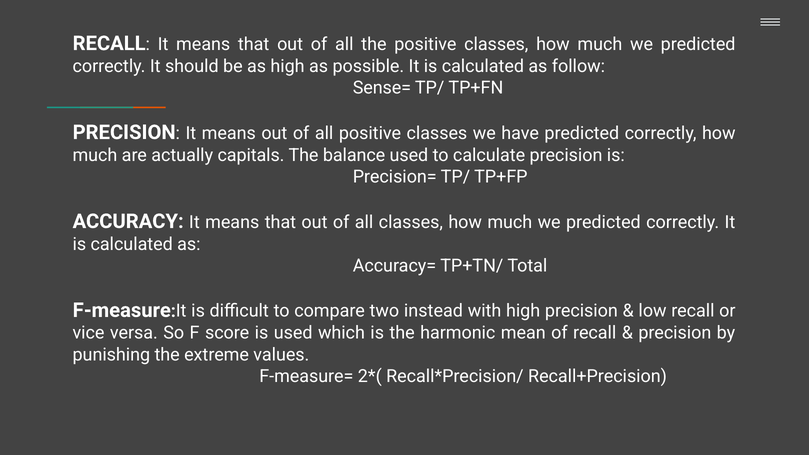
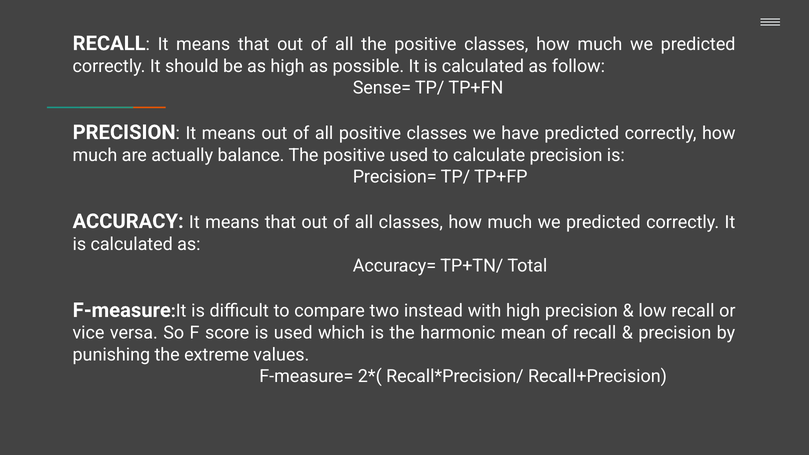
capitals: capitals -> balance (251, 155)
balance: balance -> positive (354, 155)
